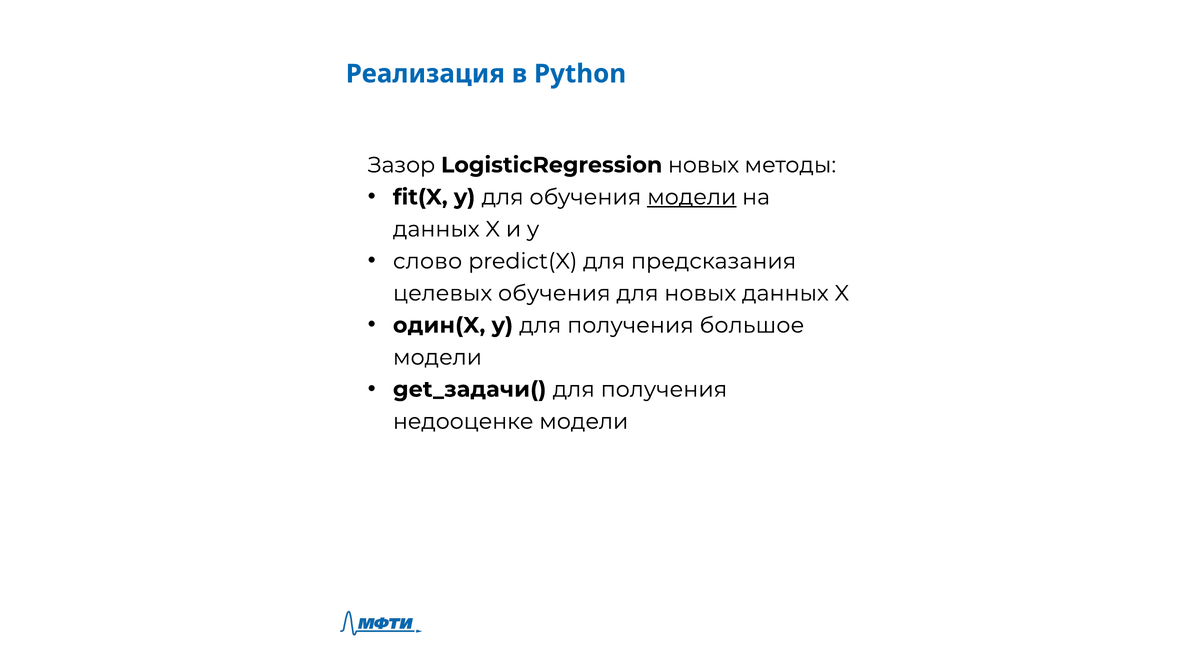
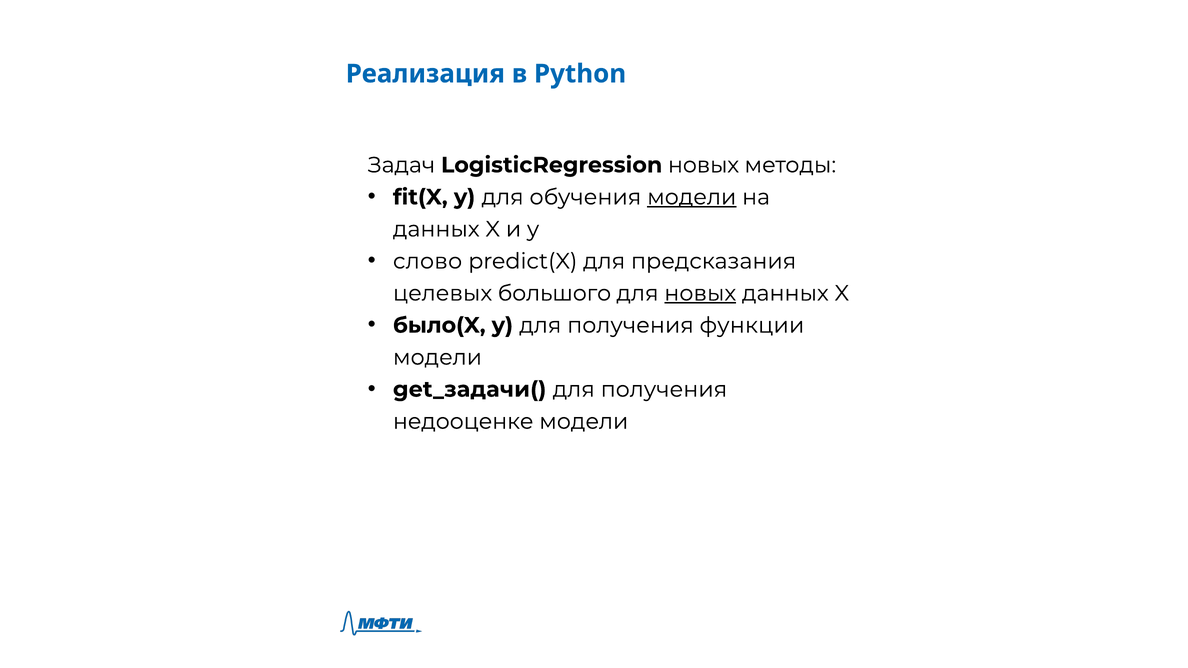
Зазор: Зазор -> Задач (402, 165)
целевых обучения: обучения -> большого (554, 293)
новых underline: none -> present (700, 293)
один(X: один(X -> было(X (439, 325)
большое: большое -> функции (752, 325)
